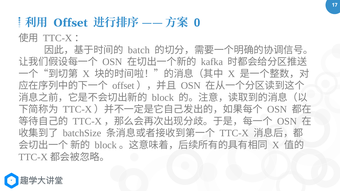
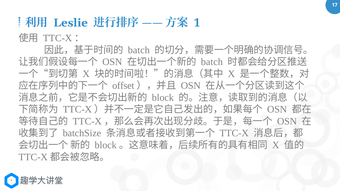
Offset: Offset -> Leslie (71, 23)
0: 0 -> 1 (197, 23)
kafka: kafka -> batch (212, 62)
